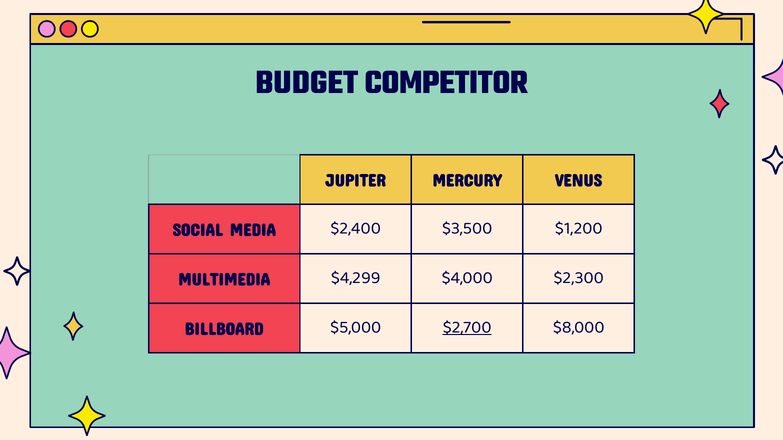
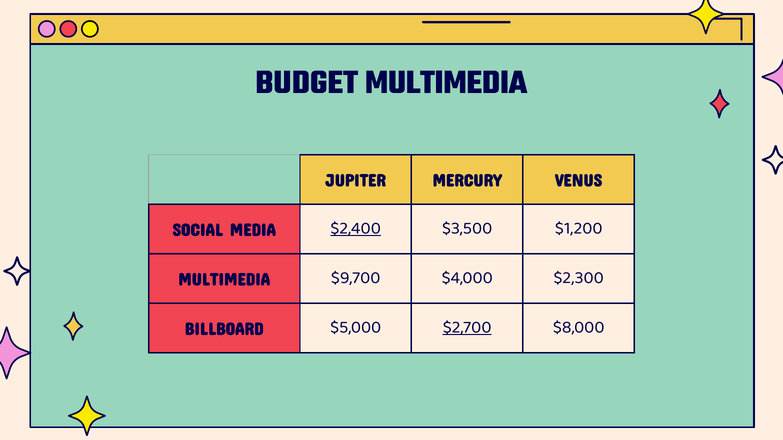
BUDGET COMPETITOR: COMPETITOR -> MULTIMEDIA (446, 82)
$2,400 underline: none -> present (356, 228)
$4,299: $4,299 -> $9,700 (356, 278)
